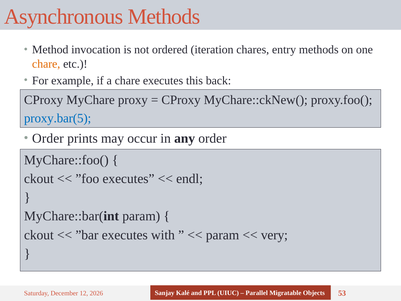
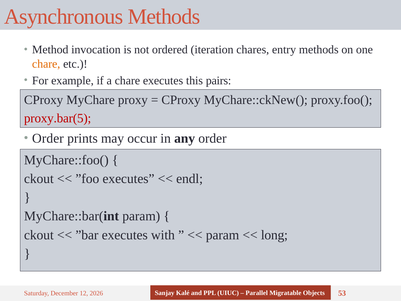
back: back -> pairs (219, 80)
proxy.bar(5 colour: blue -> red (58, 118)
very: very -> long (274, 235)
